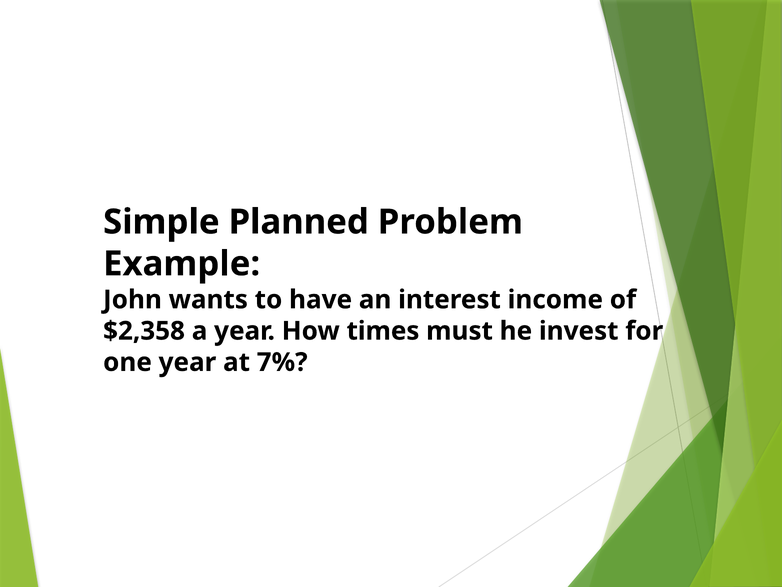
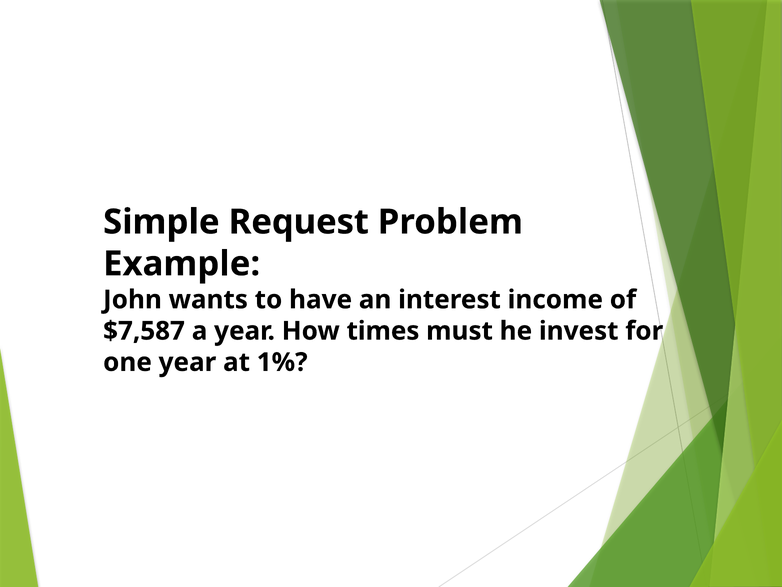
Planned: Planned -> Request (299, 222)
$2,358: $2,358 -> $7,587 (144, 331)
7%: 7% -> 1% (282, 362)
